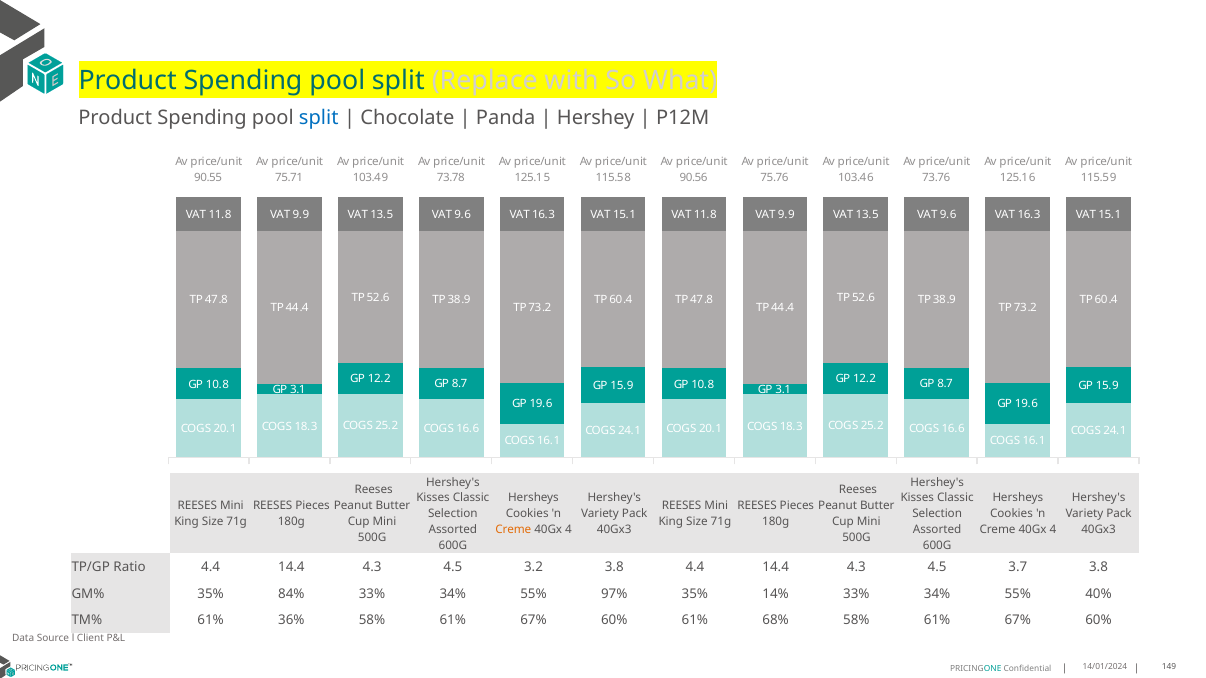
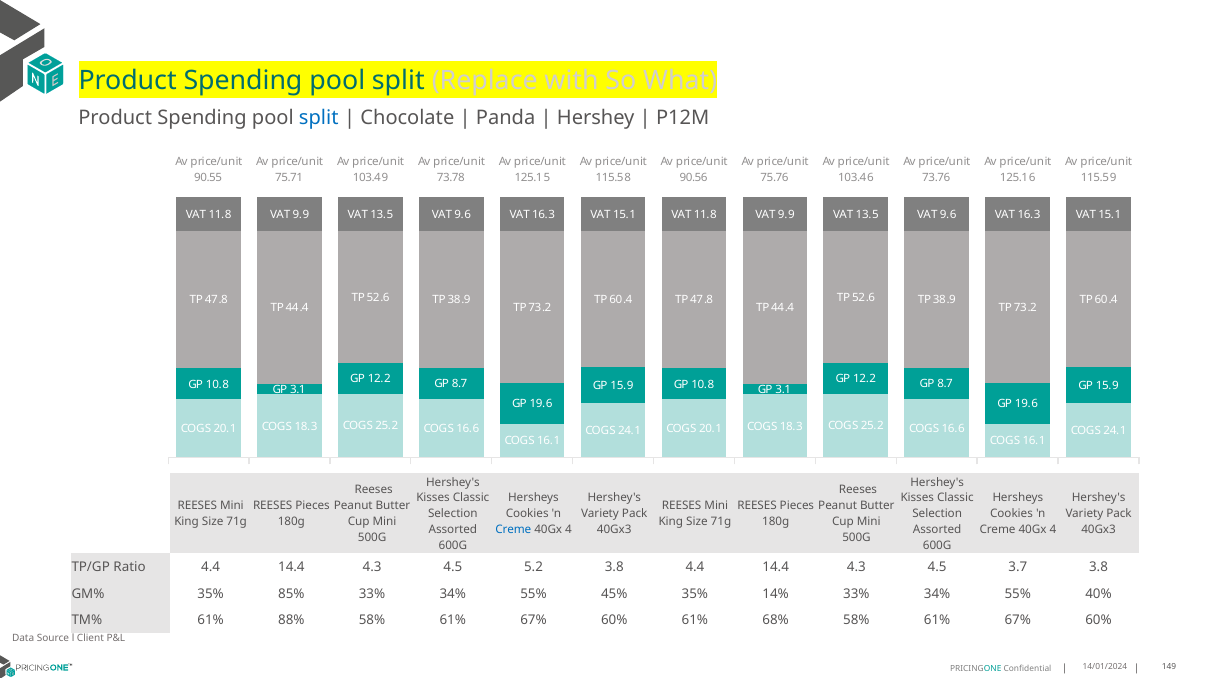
Creme colour: orange -> blue (513, 530)
3.2: 3.2 -> 5.2 (534, 567)
84%: 84% -> 85% (291, 594)
97%: 97% -> 45% (614, 594)
36%: 36% -> 88% (291, 621)
